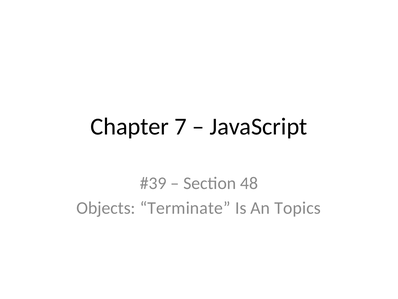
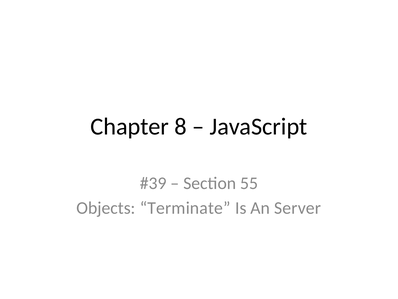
7: 7 -> 8 (181, 126)
48: 48 -> 55 (249, 183)
Topics: Topics -> Server (298, 208)
